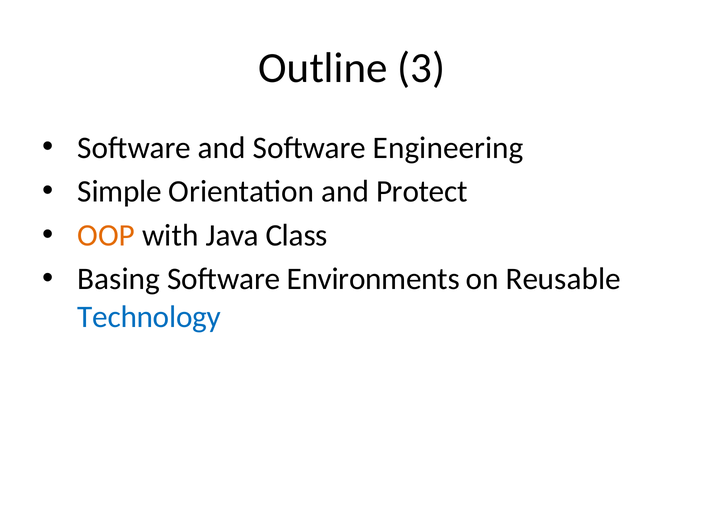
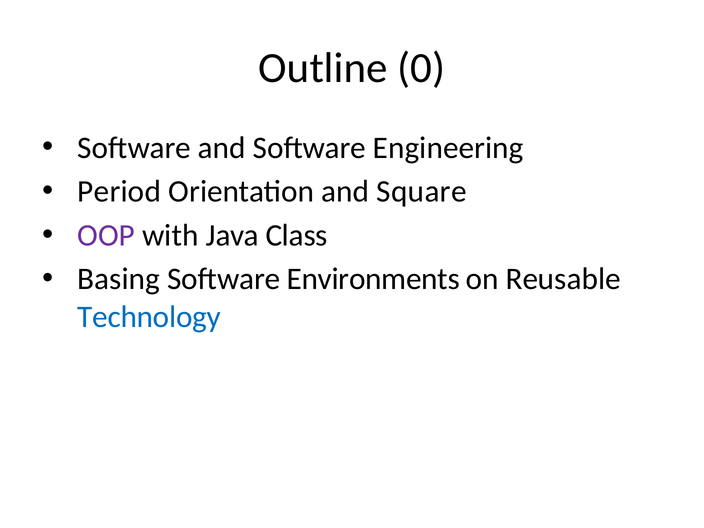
3: 3 -> 0 (421, 68)
Simple: Simple -> Period (119, 192)
Protect: Protect -> Square (422, 192)
OOP colour: orange -> purple (106, 235)
